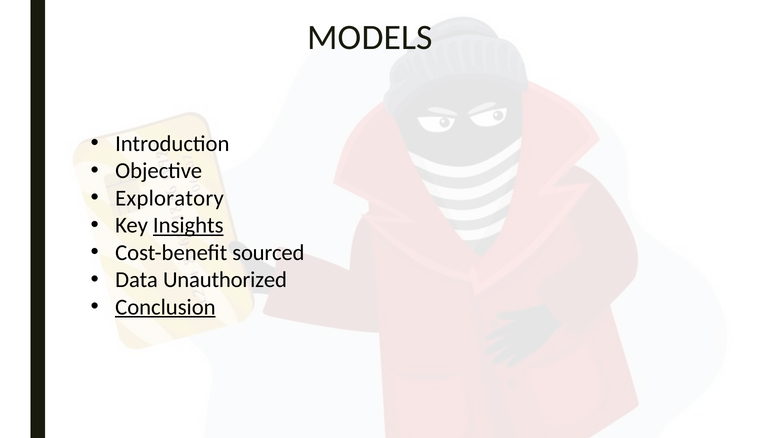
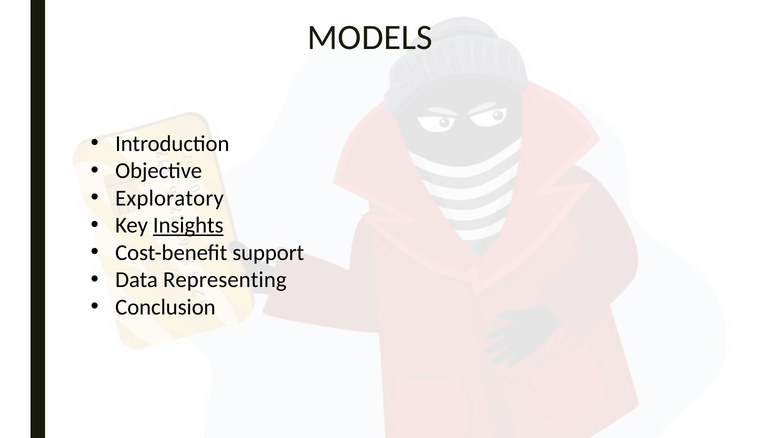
sourced: sourced -> support (268, 252)
Unauthorized: Unauthorized -> Representing (225, 280)
Conclusion underline: present -> none (165, 307)
